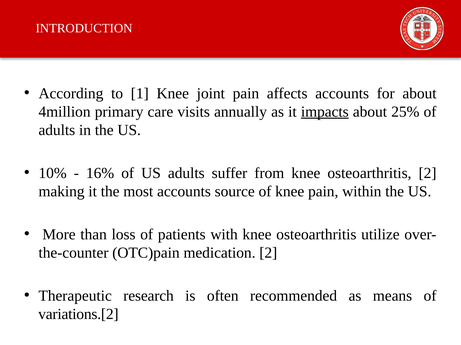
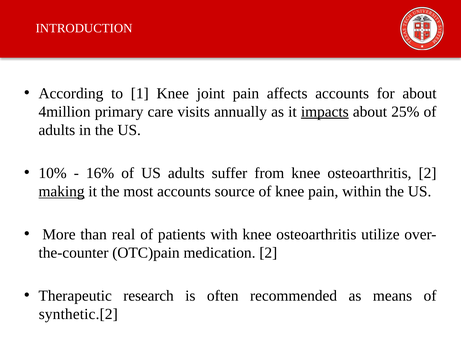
making underline: none -> present (62, 192)
loss: loss -> real (123, 235)
variations.[2: variations.[2 -> synthetic.[2 (78, 315)
